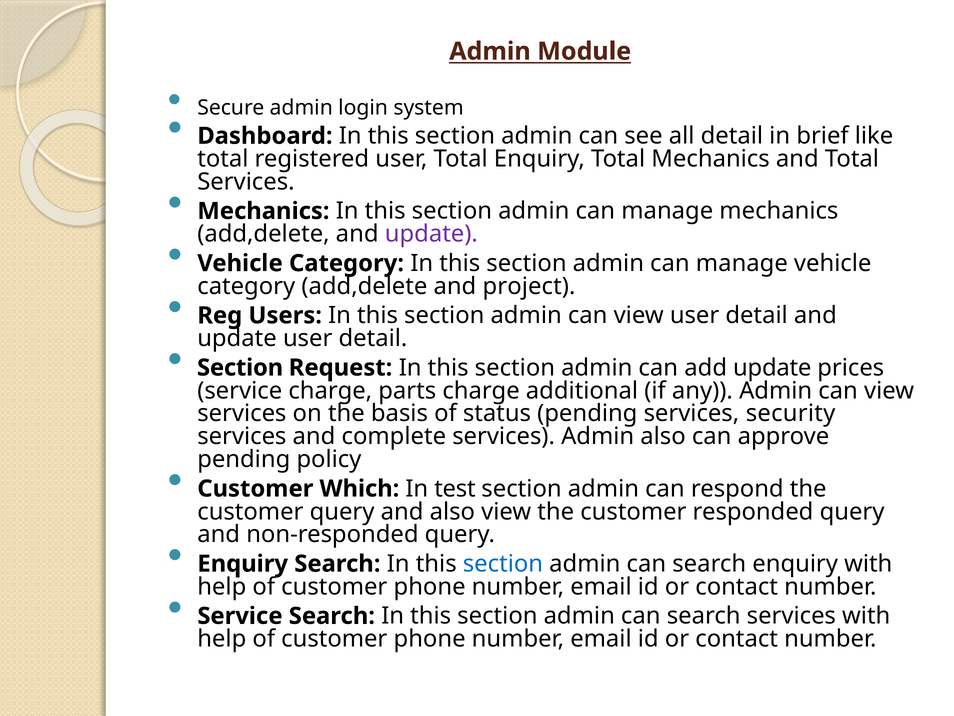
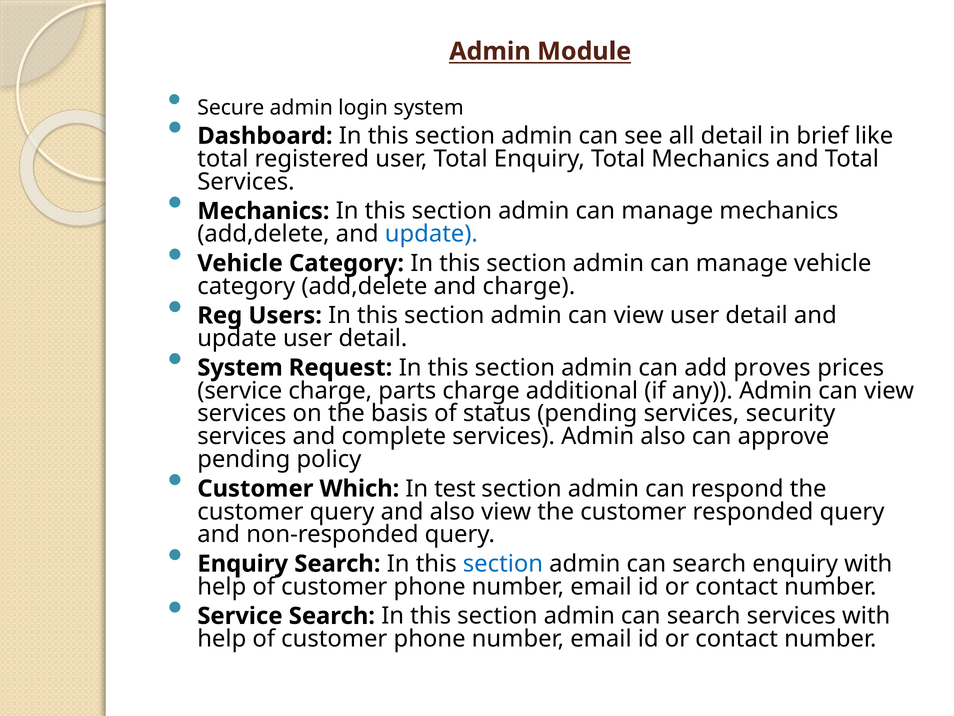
update colour: purple -> blue (431, 234)
and project: project -> charge (529, 286)
Section: Section -> System (240, 367)
add update: update -> proves (772, 367)
